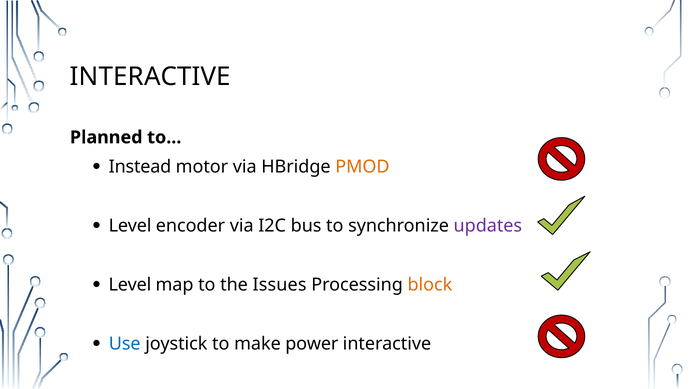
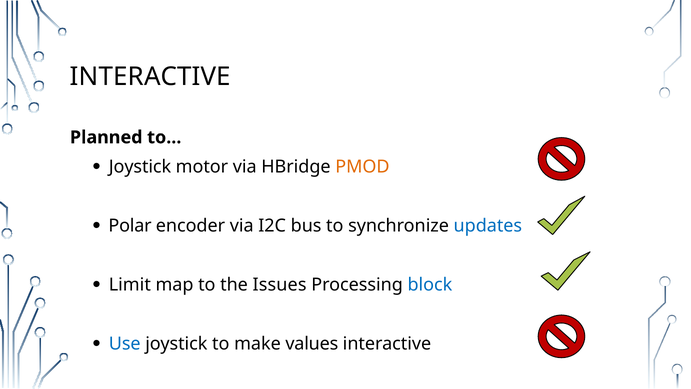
Instead: Instead -> Joystick (140, 167)
Level: Level -> Polar (130, 226)
updates colour: purple -> blue (488, 226)
Level: Level -> Limit (130, 285)
block colour: orange -> blue (430, 285)
power: power -> values (312, 344)
